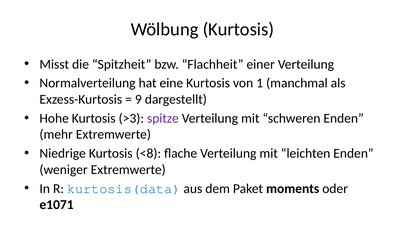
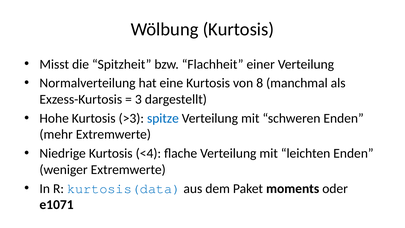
1: 1 -> 8 (260, 83)
9: 9 -> 3 (138, 99)
spitze colour: purple -> blue (163, 118)
<8: <8 -> <4 (148, 153)
